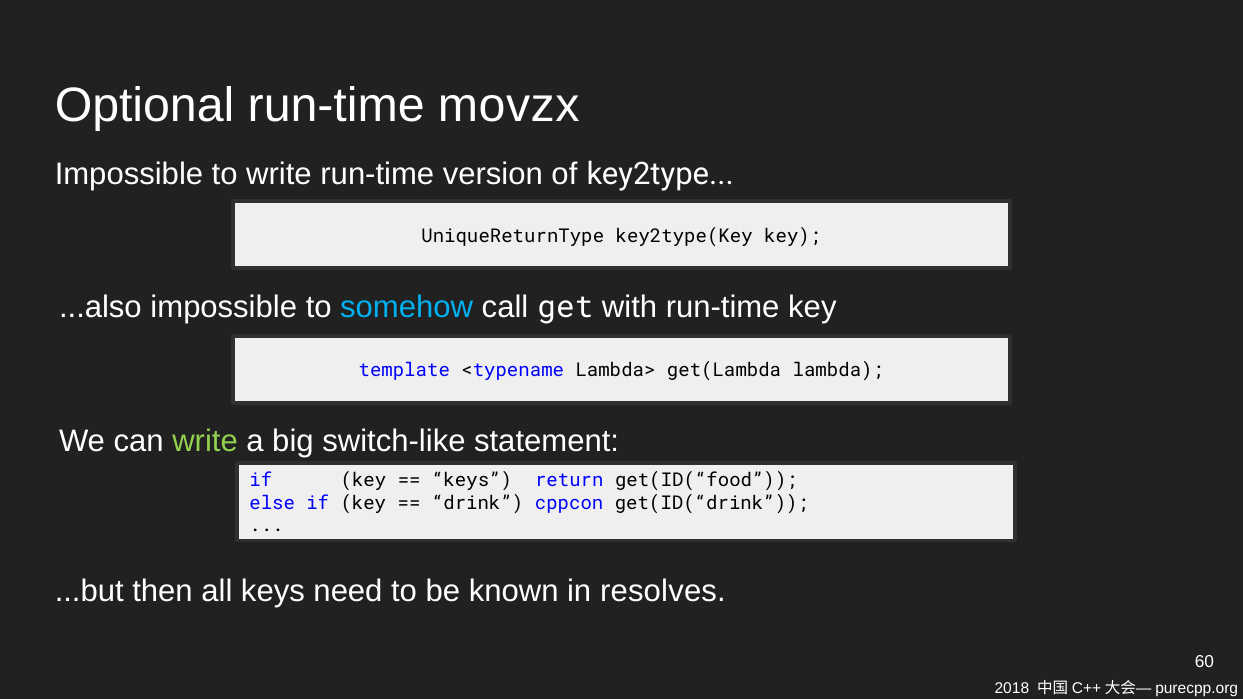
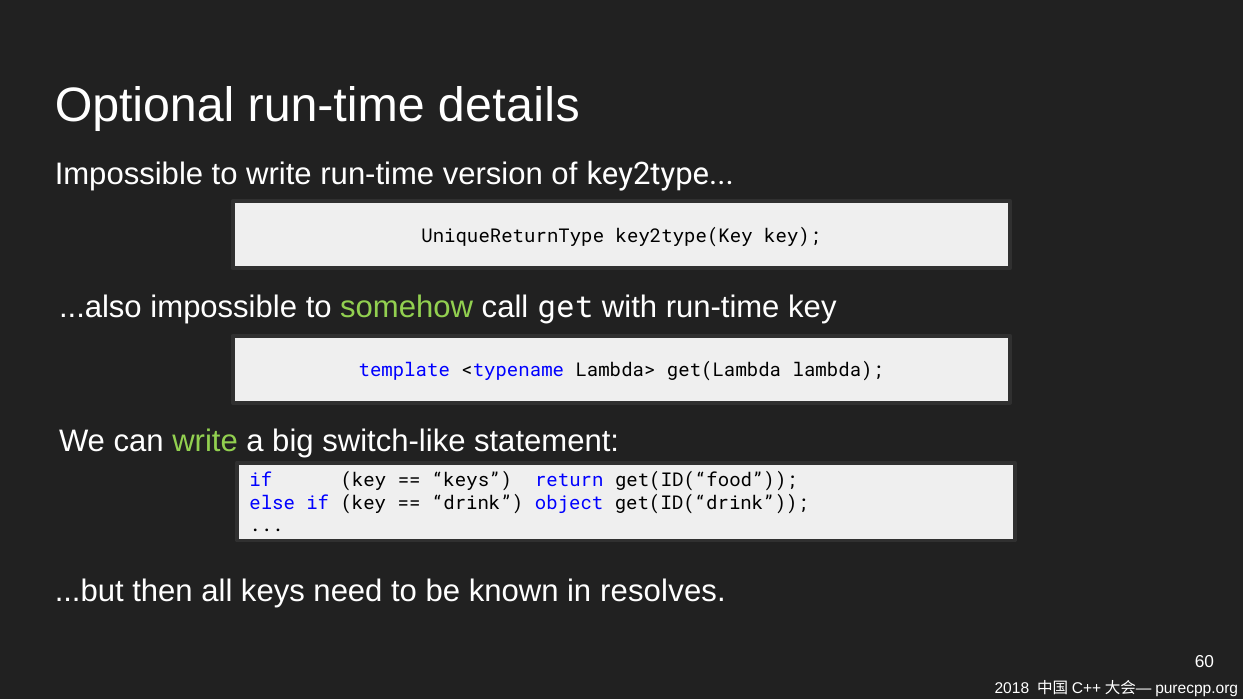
movzx: movzx -> details (509, 105)
somehow colour: light blue -> light green (407, 307)
cppcon: cppcon -> object (569, 503)
